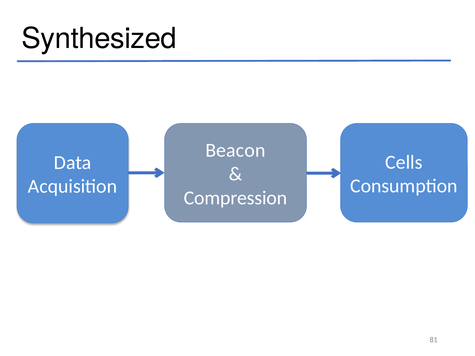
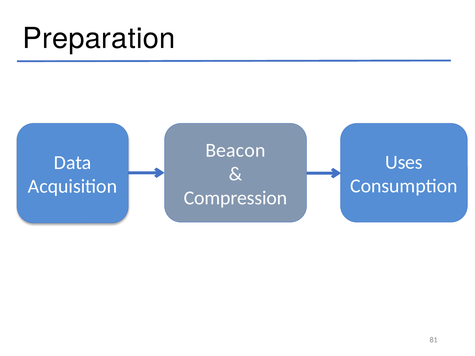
Synthesized: Synthesized -> Preparation (99, 39)
Cells: Cells -> Uses (404, 162)
